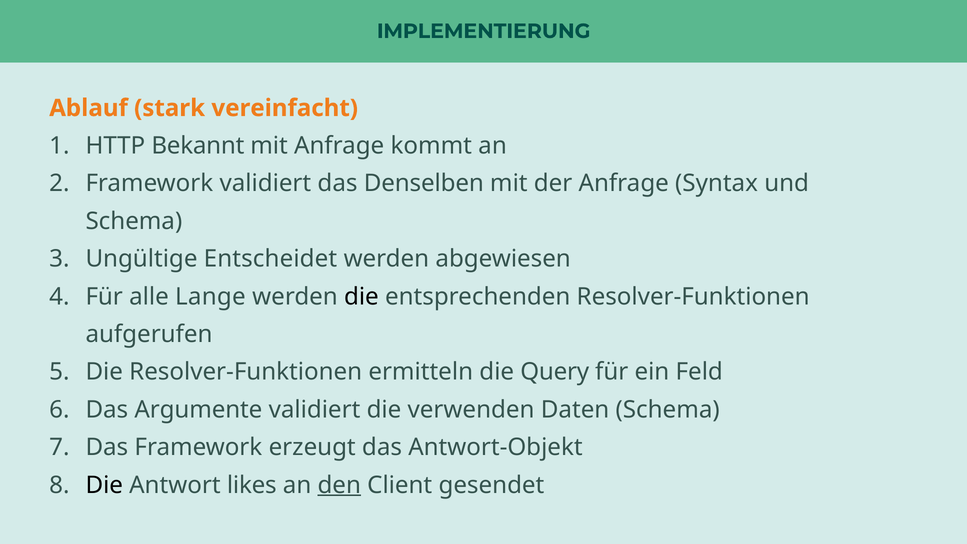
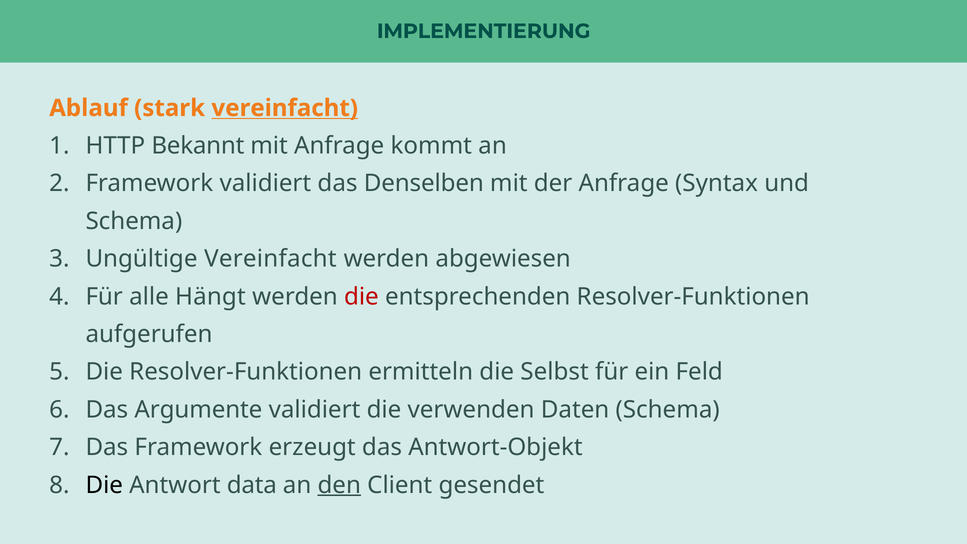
vereinfacht underline: none -> present (285, 108)
Ungültige Entscheidet: Entscheidet -> Vereinfacht (270, 259)
Lange: Lange -> Hängt (210, 297)
die colour: black -> red (361, 297)
Query: Query -> Selbst (555, 372)
likes: likes -> data (252, 485)
